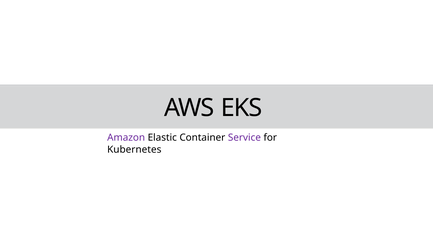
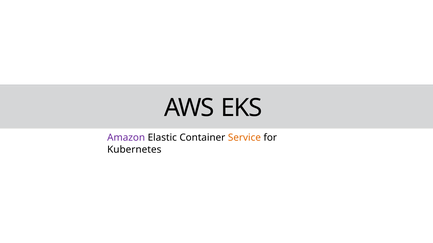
Service colour: purple -> orange (244, 138)
